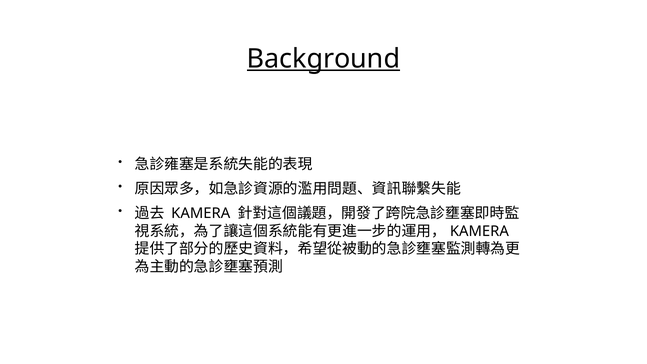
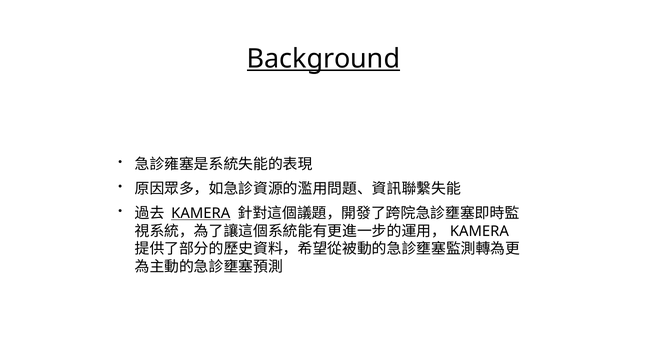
KAMERA underline: none -> present (201, 213)
